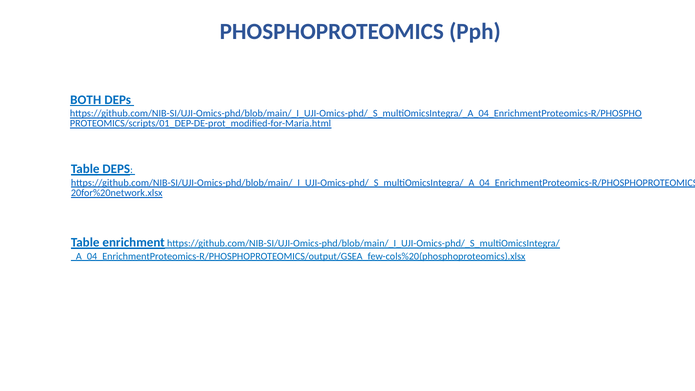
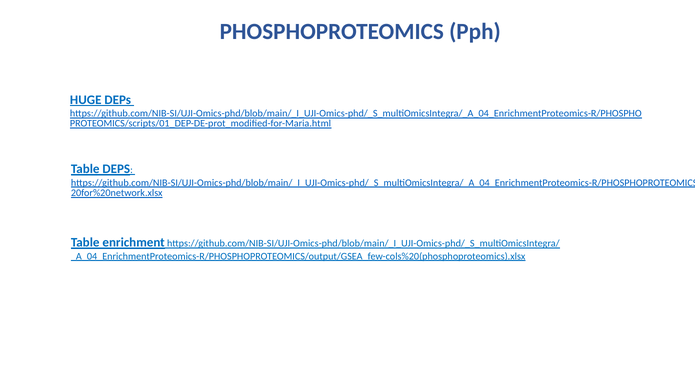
BOTH: BOTH -> HUGE (86, 100)
